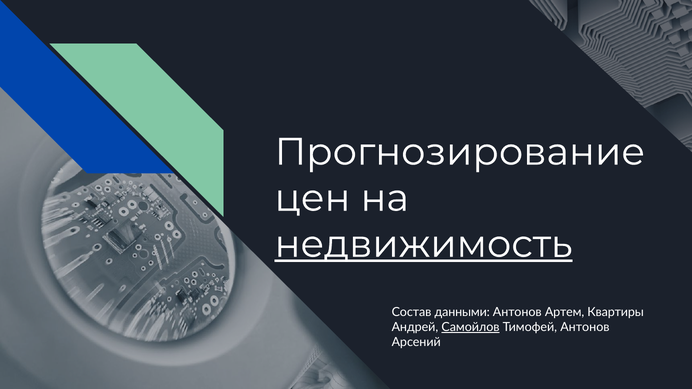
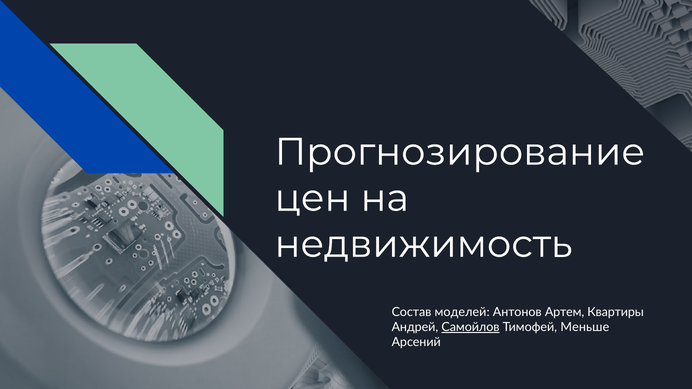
недвижимость underline: present -> none (424, 244)
данными: данными -> моделей (462, 312)
Тимофей Антонов: Антонов -> Меньше (585, 327)
